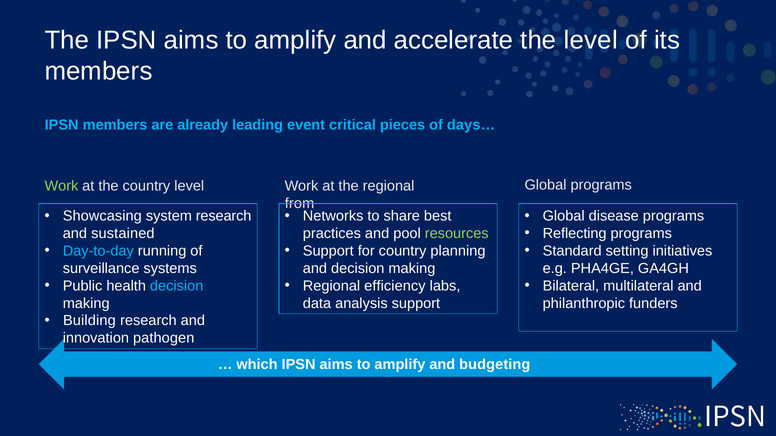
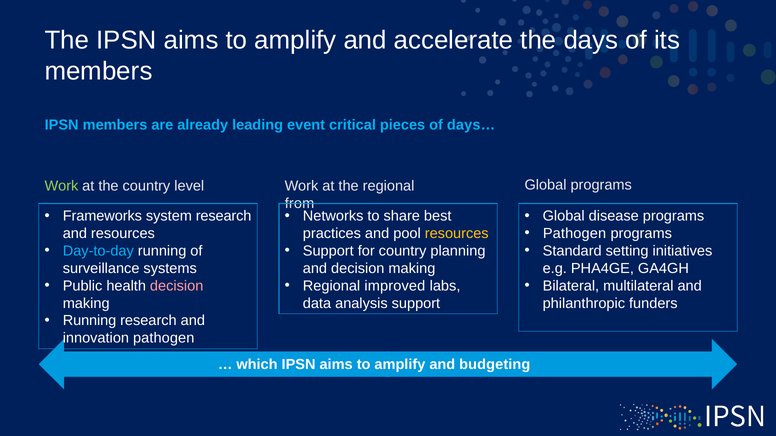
the level: level -> days (591, 40)
Showcasing: Showcasing -> Frameworks (102, 216)
Reflecting: Reflecting -> Pathogen (575, 234)
and sustained: sustained -> resources (123, 234)
resources colour: light green -> yellow (457, 234)
decision colour: light blue -> pink (177, 286)
efficiency: efficiency -> improved (395, 286)
Building: Building -> Running (90, 321)
